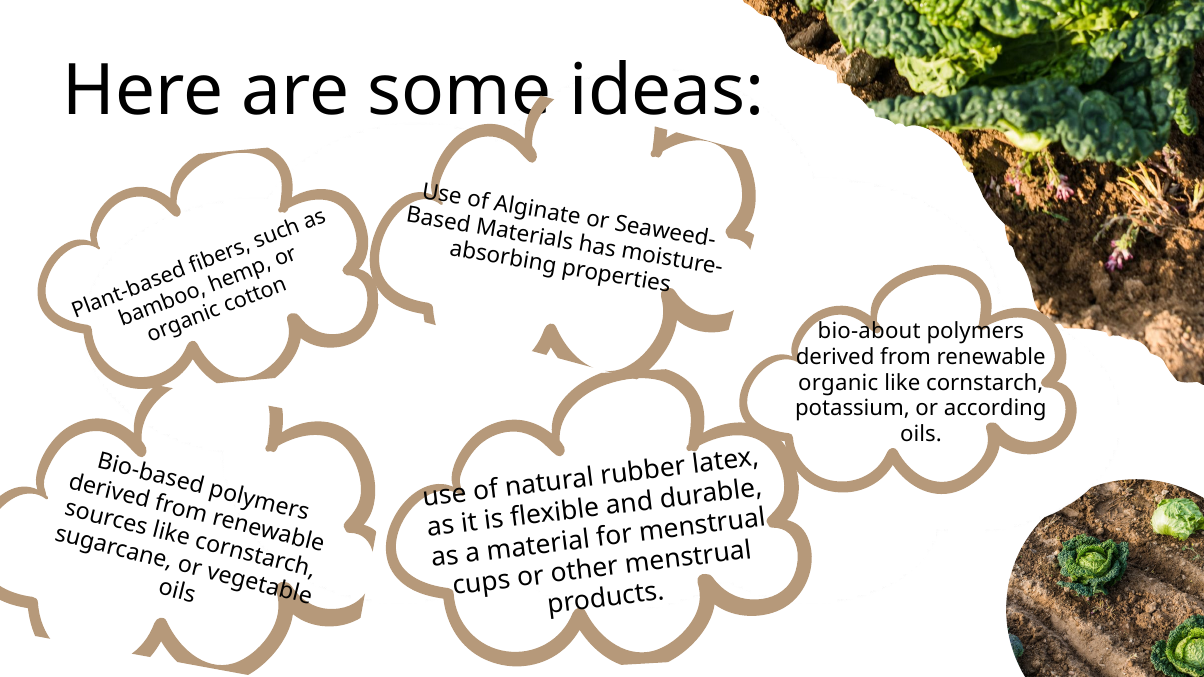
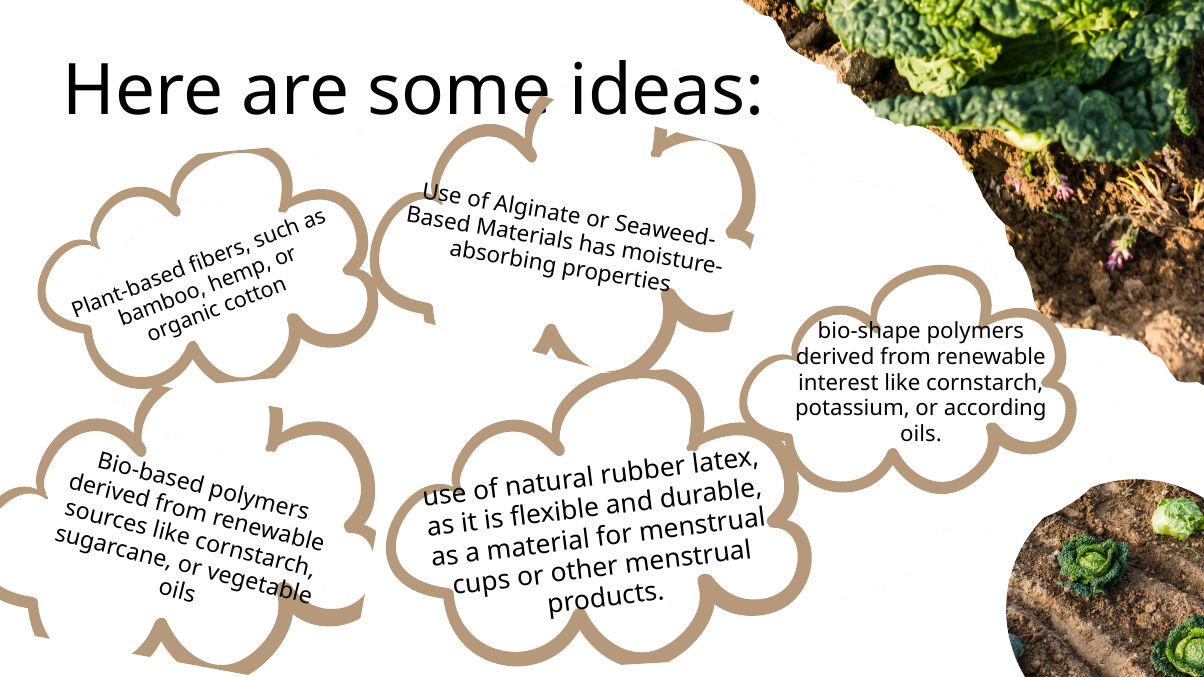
bio-about: bio-about -> bio-shape (869, 332)
organic: organic -> interest (838, 383)
